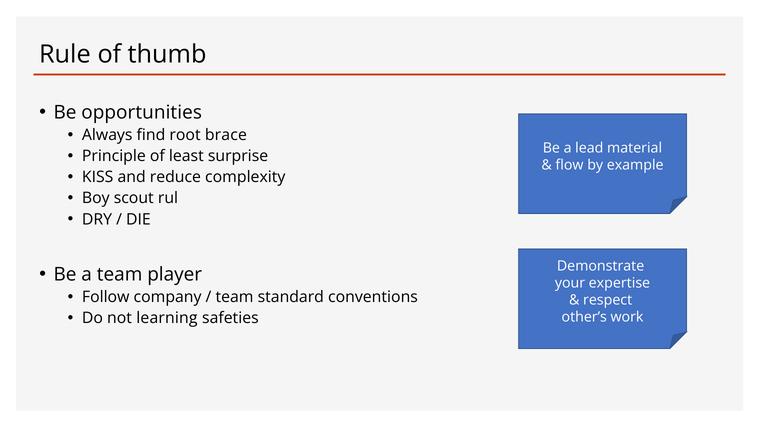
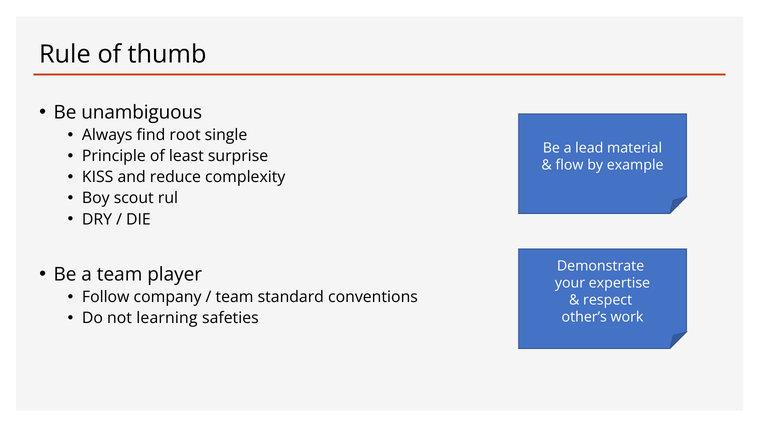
opportunities: opportunities -> unambiguous (142, 112)
brace: brace -> single (226, 135)
